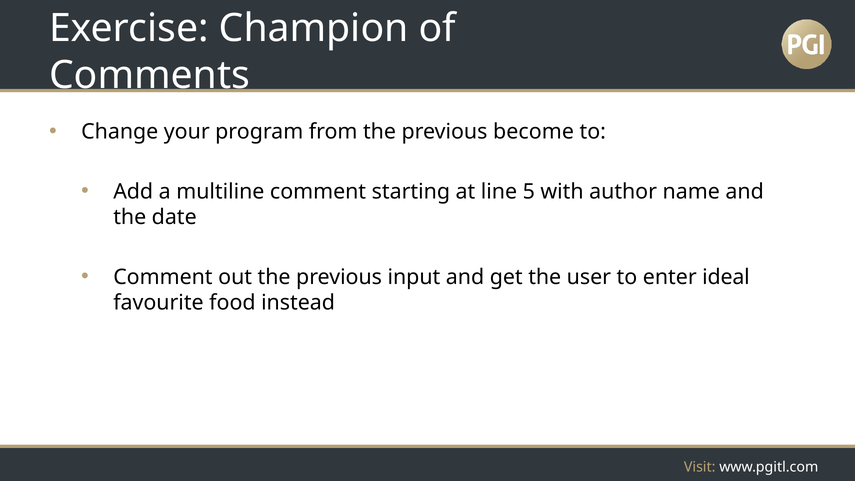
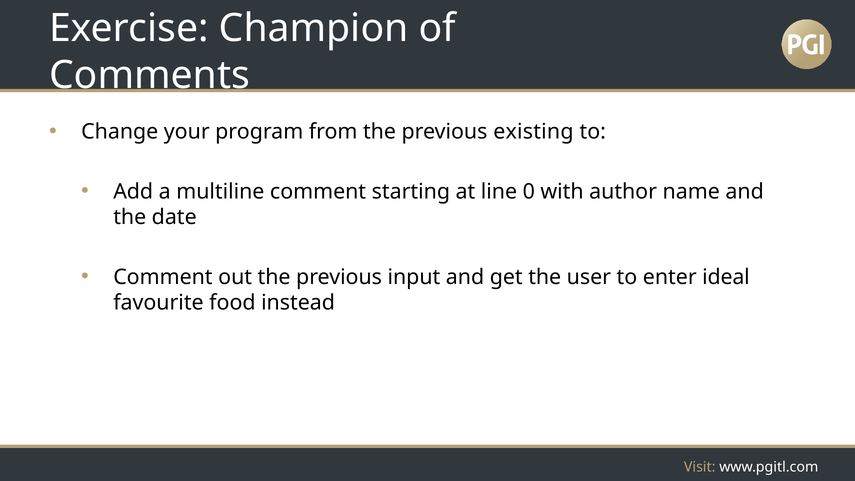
become: become -> existing (533, 132)
5: 5 -> 0 (529, 192)
